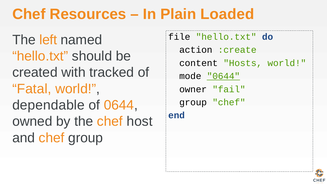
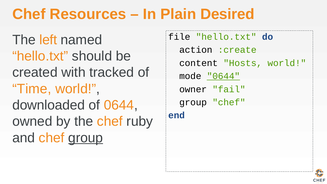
Loaded: Loaded -> Desired (227, 14)
Fatal: Fatal -> Time (32, 89)
dependable: dependable -> downloaded (49, 105)
host: host -> ruby (140, 121)
group underline: none -> present (86, 138)
